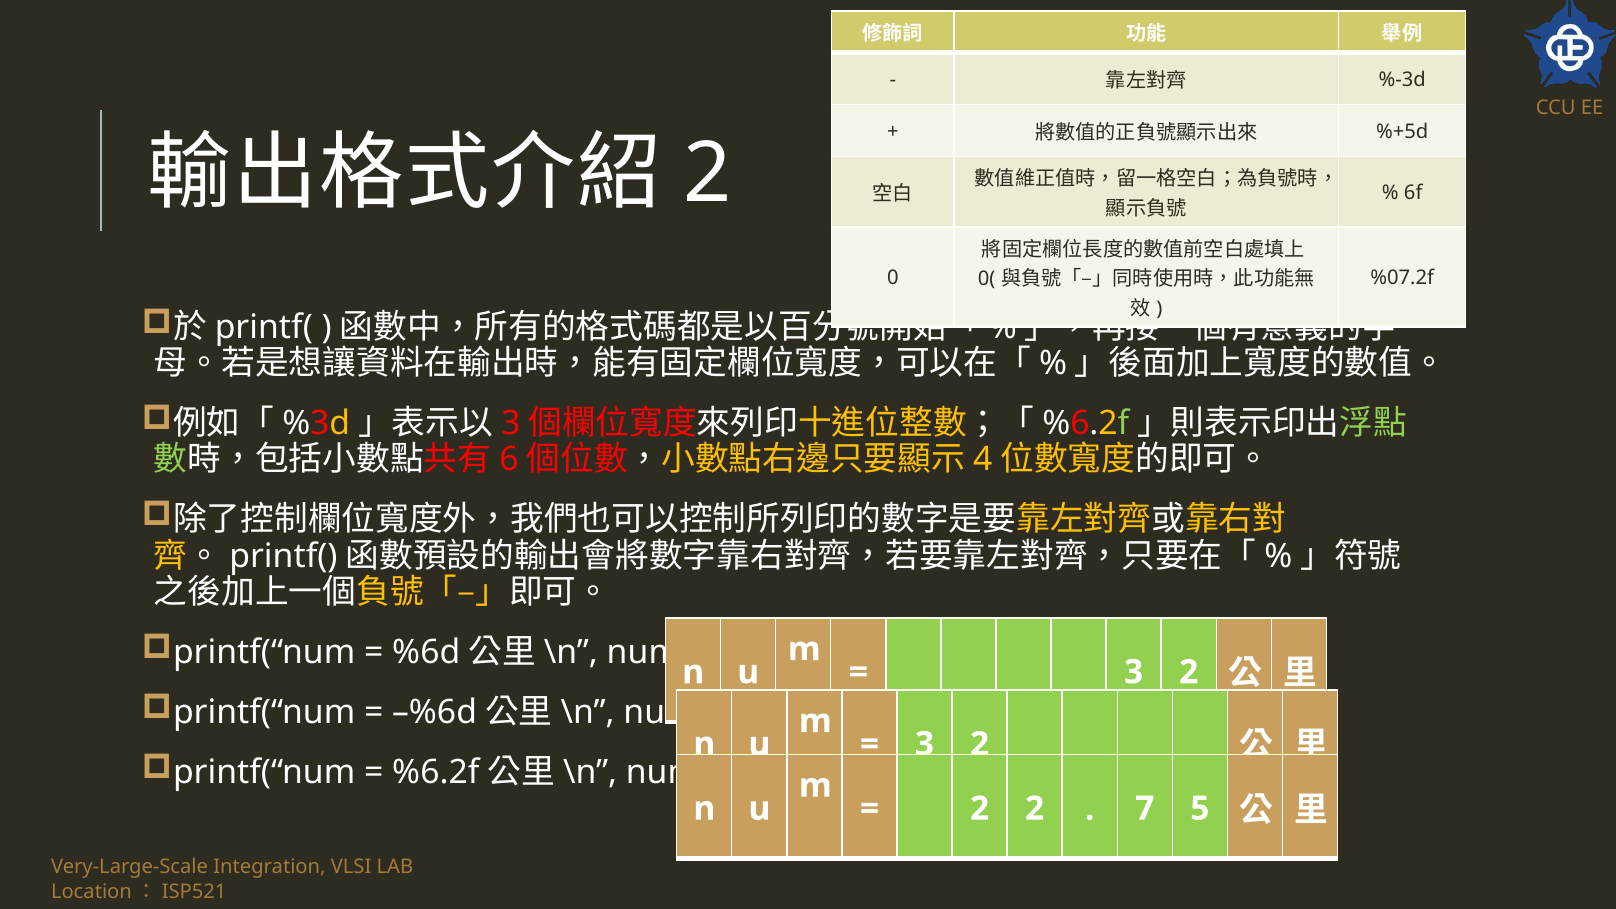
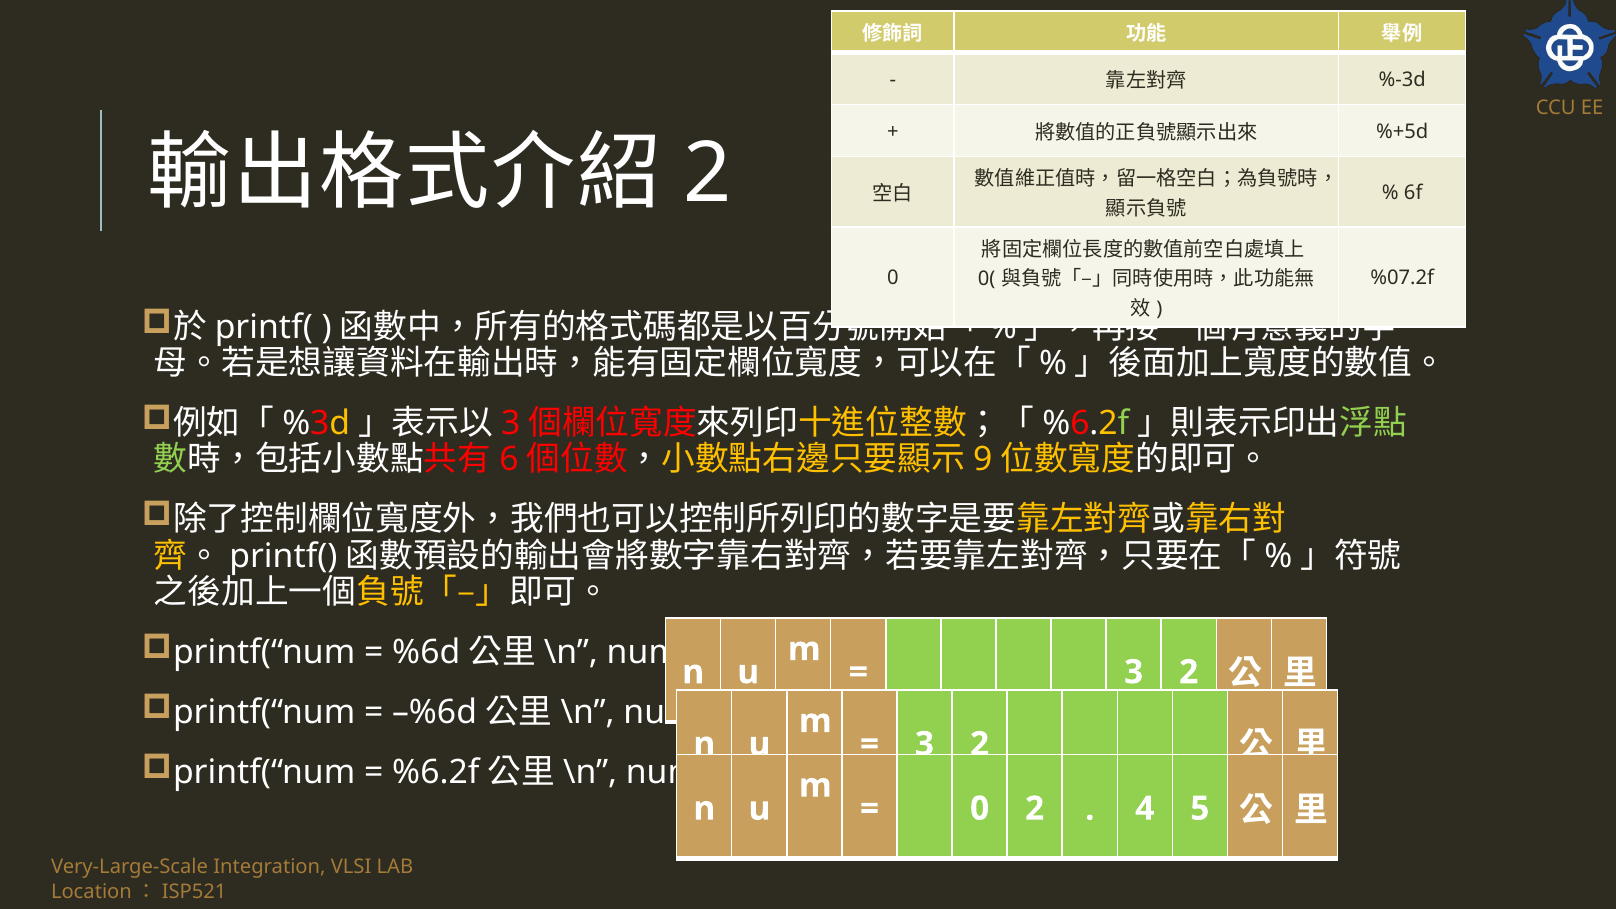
4: 4 -> 9 (983, 460)
2: 2 -> 0 (980, 809)
7: 7 -> 4 (1145, 809)
